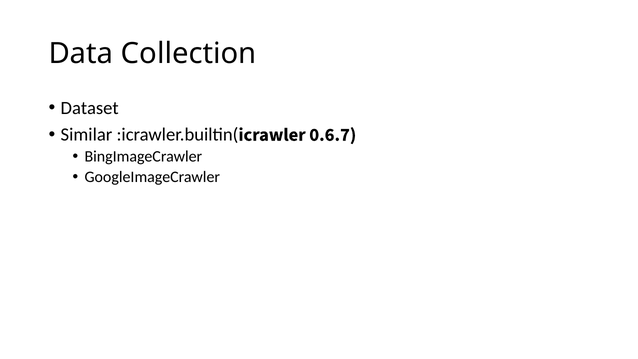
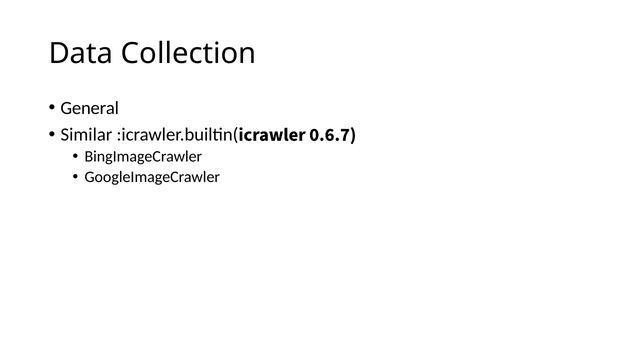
Dataset: Dataset -> General (90, 108)
